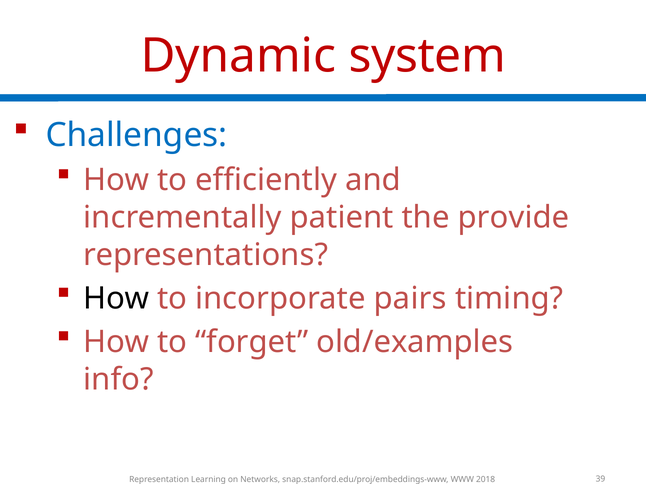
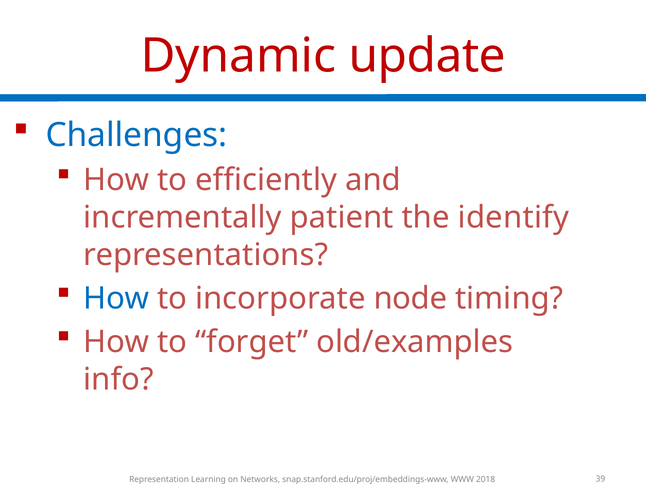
system: system -> update (427, 56)
provide: provide -> identify (514, 218)
How colour: black -> blue (116, 299)
pairs: pairs -> node (410, 299)
